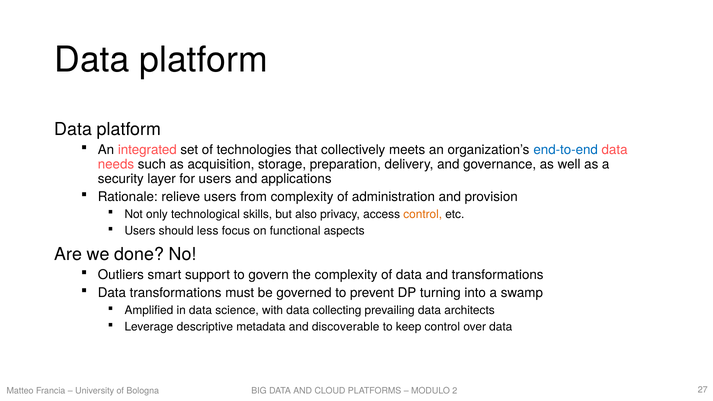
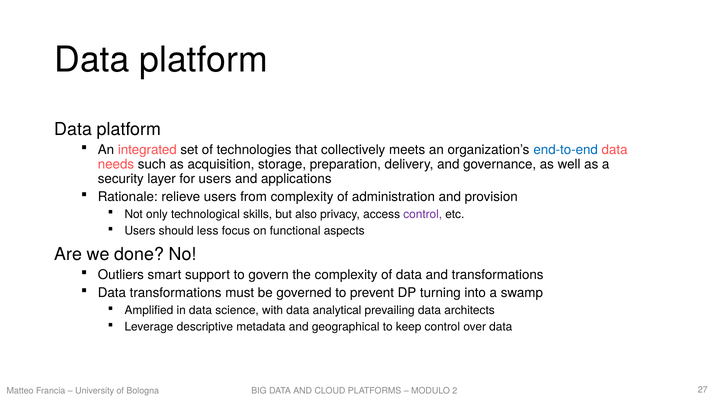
control colour: orange -> purple (423, 214)
collecting: collecting -> analytical (337, 310)
discoverable: discoverable -> geographical (346, 327)
